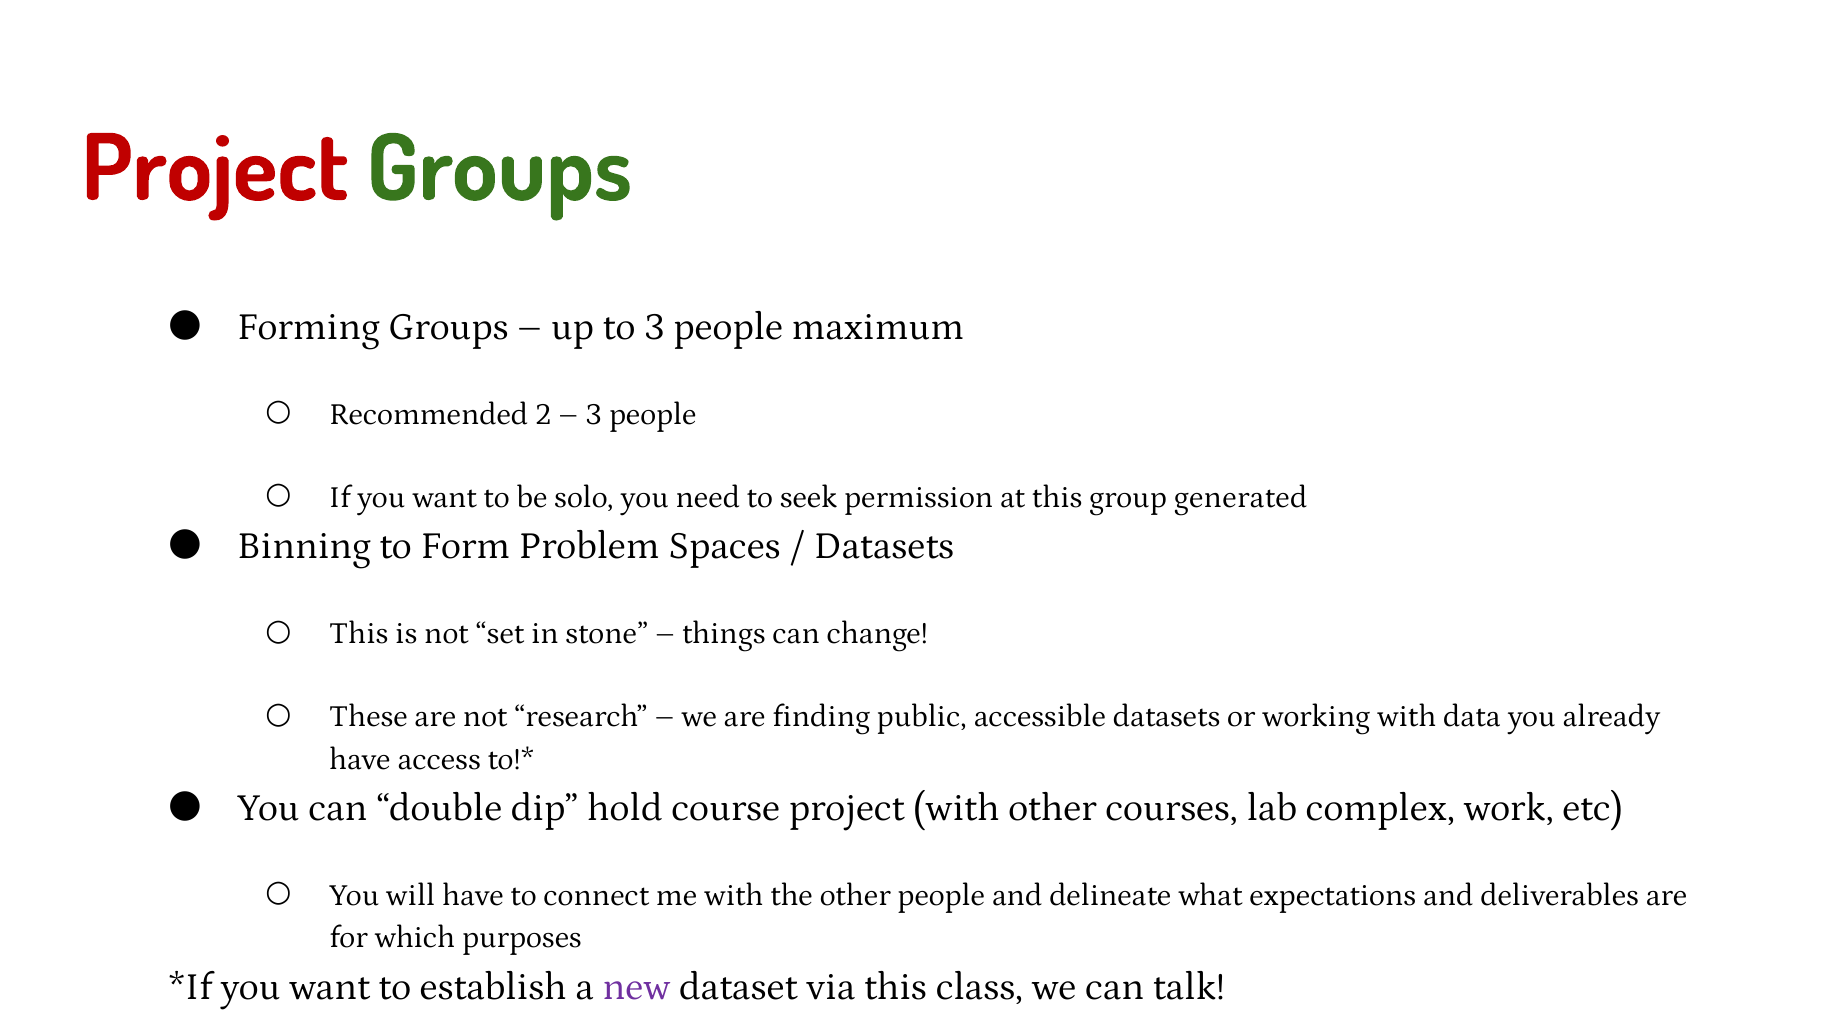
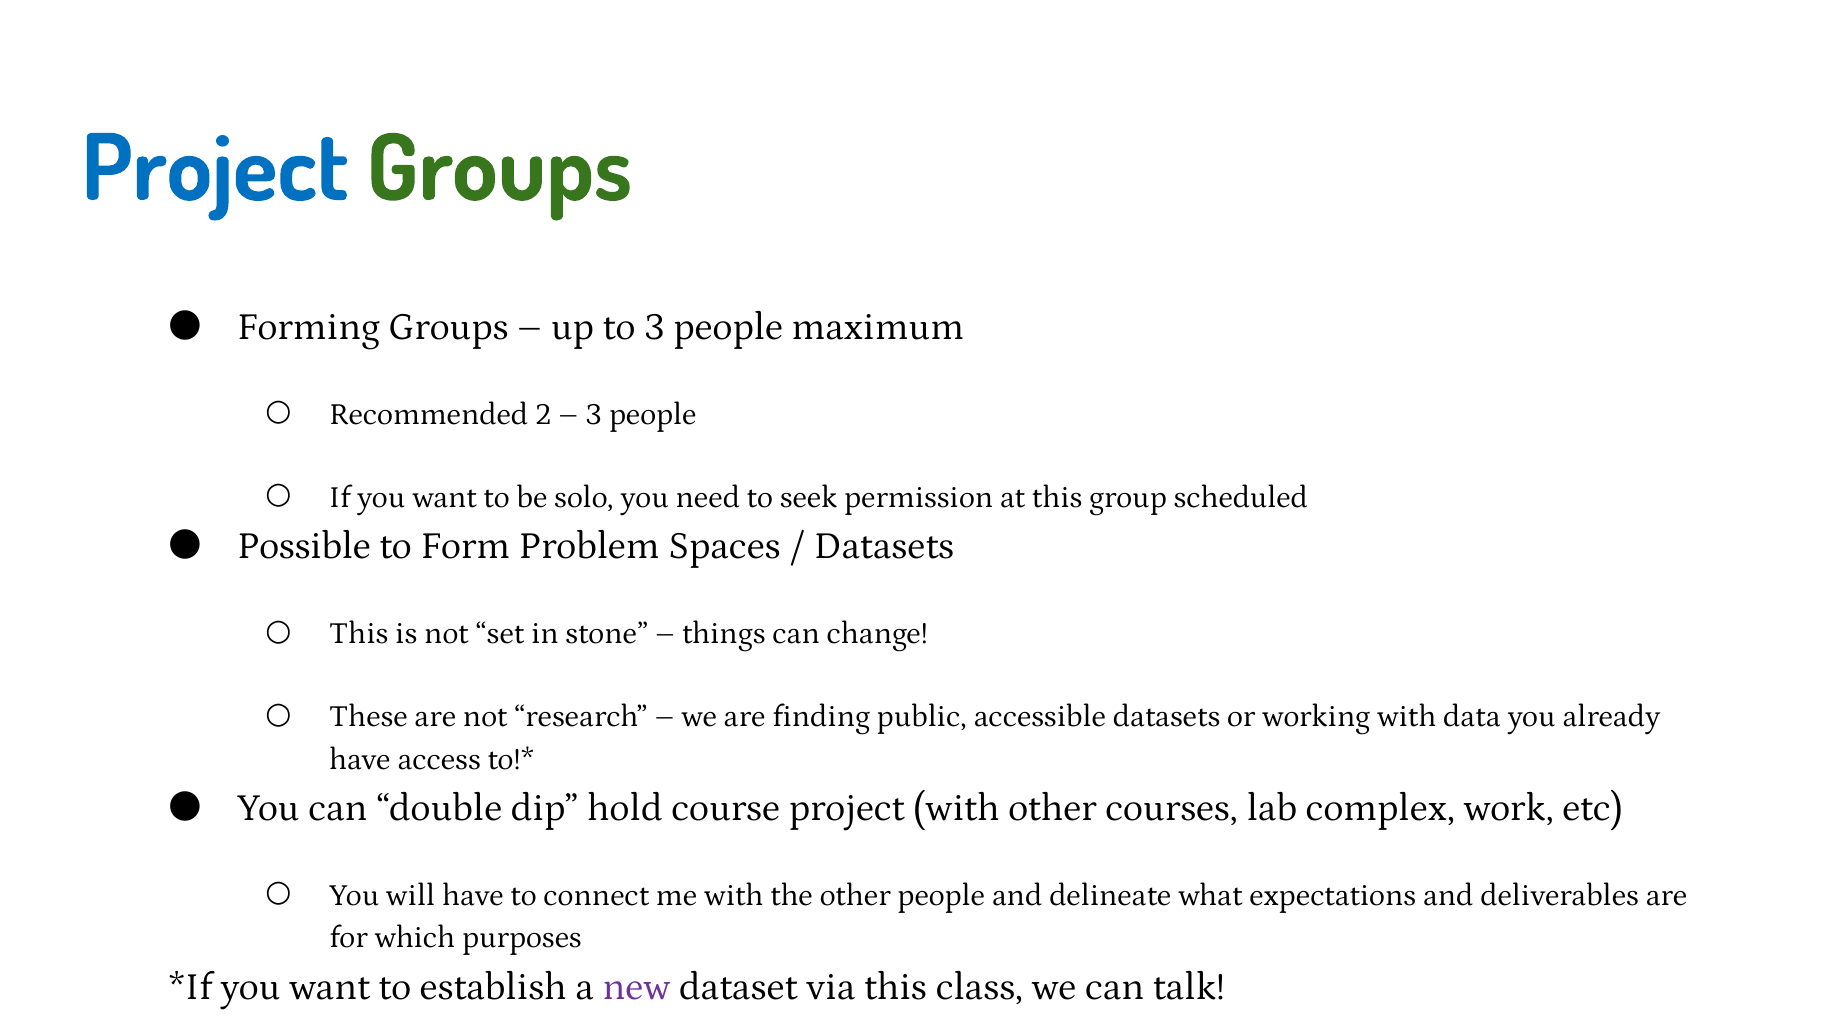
Project colour: red -> blue (215, 170)
generated: generated -> scheduled (1241, 497)
Binning: Binning -> Possible (304, 546)
